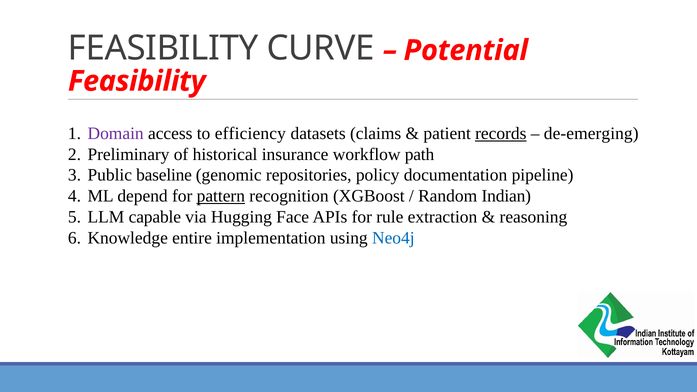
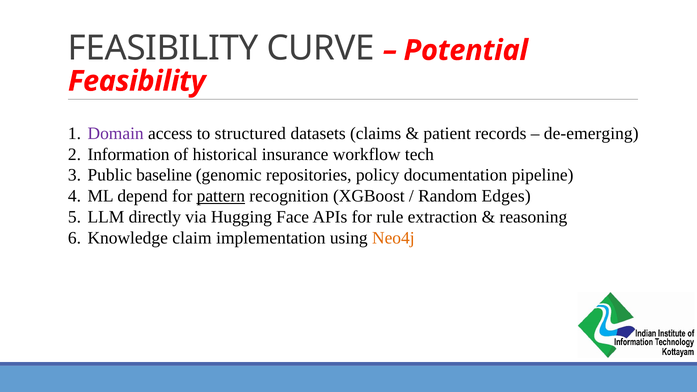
efficiency: efficiency -> structured (250, 133)
records underline: present -> none (501, 133)
Preliminary: Preliminary -> Information (129, 154)
path: path -> tech (419, 154)
Indian: Indian -> Edges (506, 196)
capable: capable -> directly (155, 217)
entire: entire -> claim (192, 238)
Neo4j colour: blue -> orange (393, 238)
